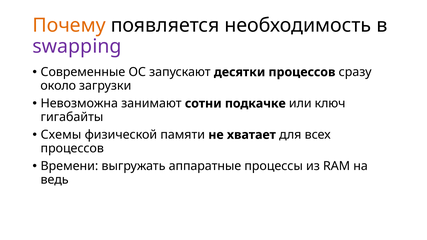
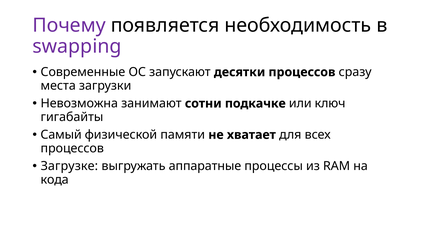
Почему colour: orange -> purple (69, 25)
около: около -> места (58, 86)
Схемы: Схемы -> Самый (61, 135)
Времени: Времени -> Загрузке (69, 166)
ведь: ведь -> кода (55, 180)
